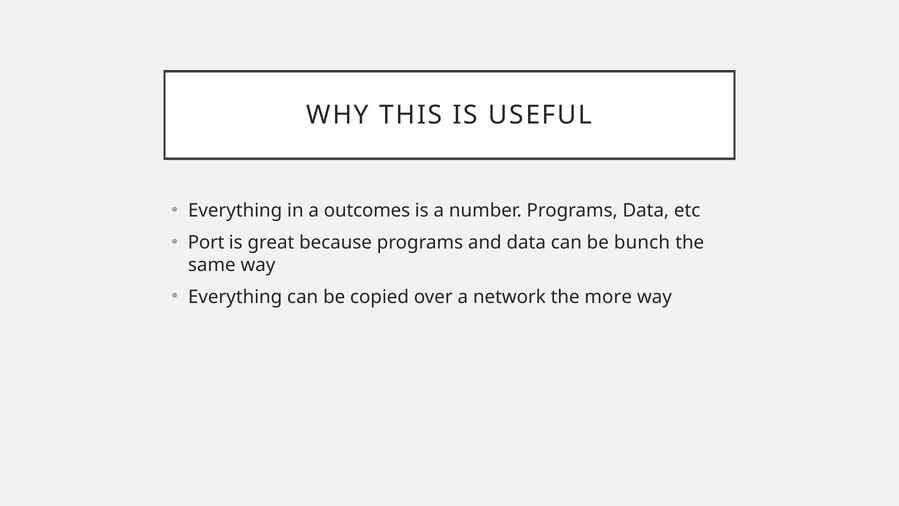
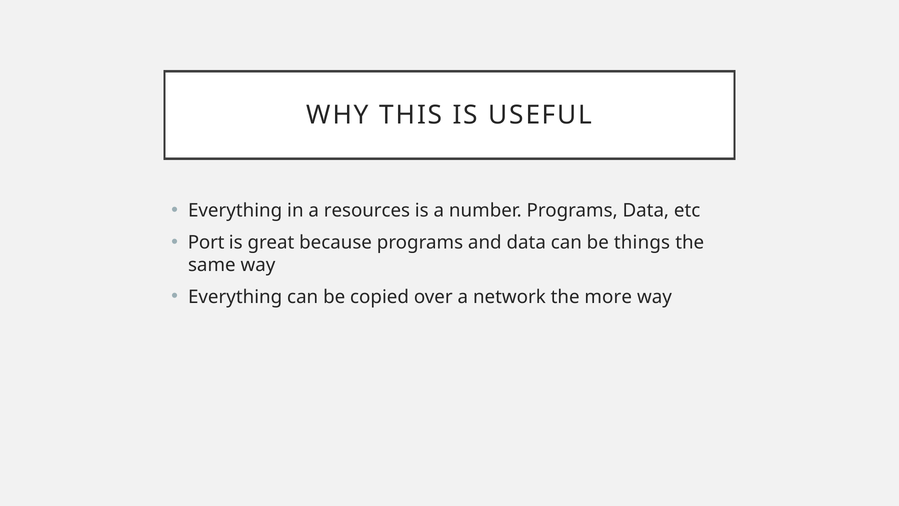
outcomes: outcomes -> resources (367, 210)
bunch: bunch -> things (642, 242)
